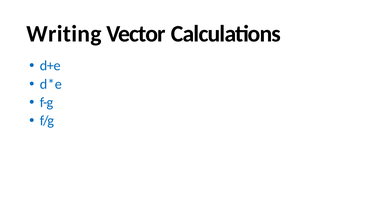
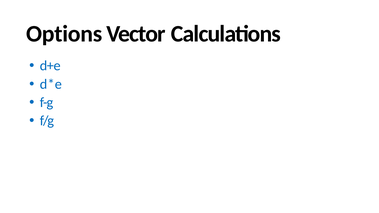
Writing: Writing -> Options (64, 34)
